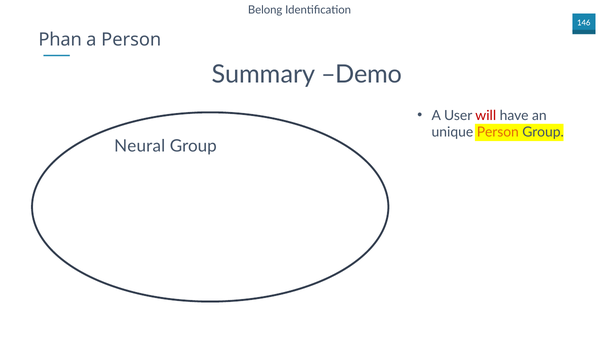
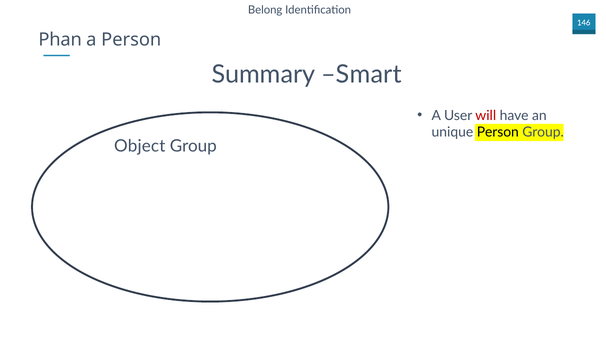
Demo: Demo -> Smart (361, 74)
Person colour: orange -> black (498, 132)
Neural: Neural -> Object (140, 146)
